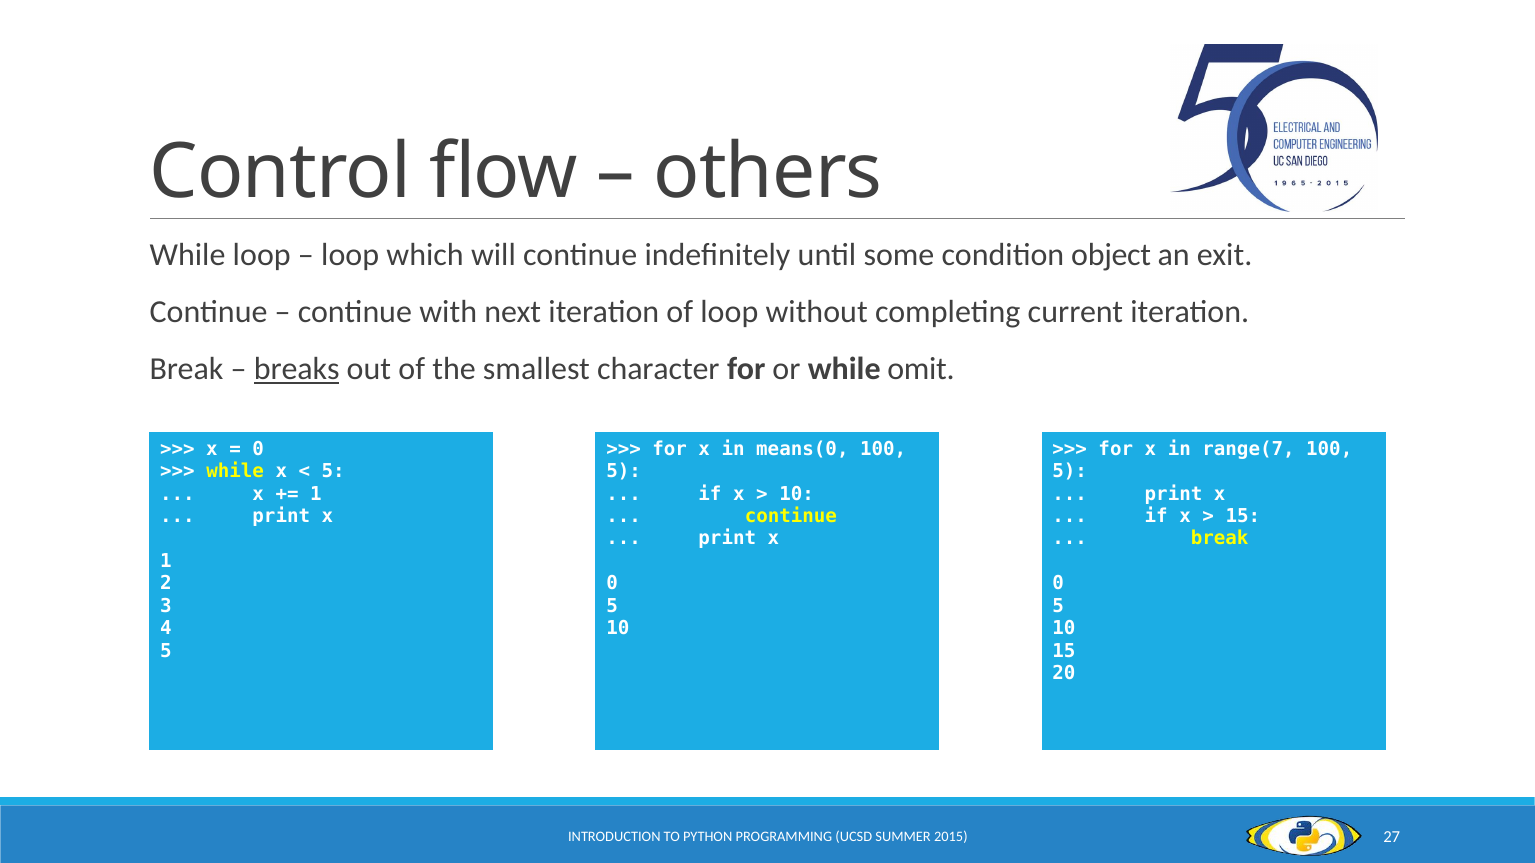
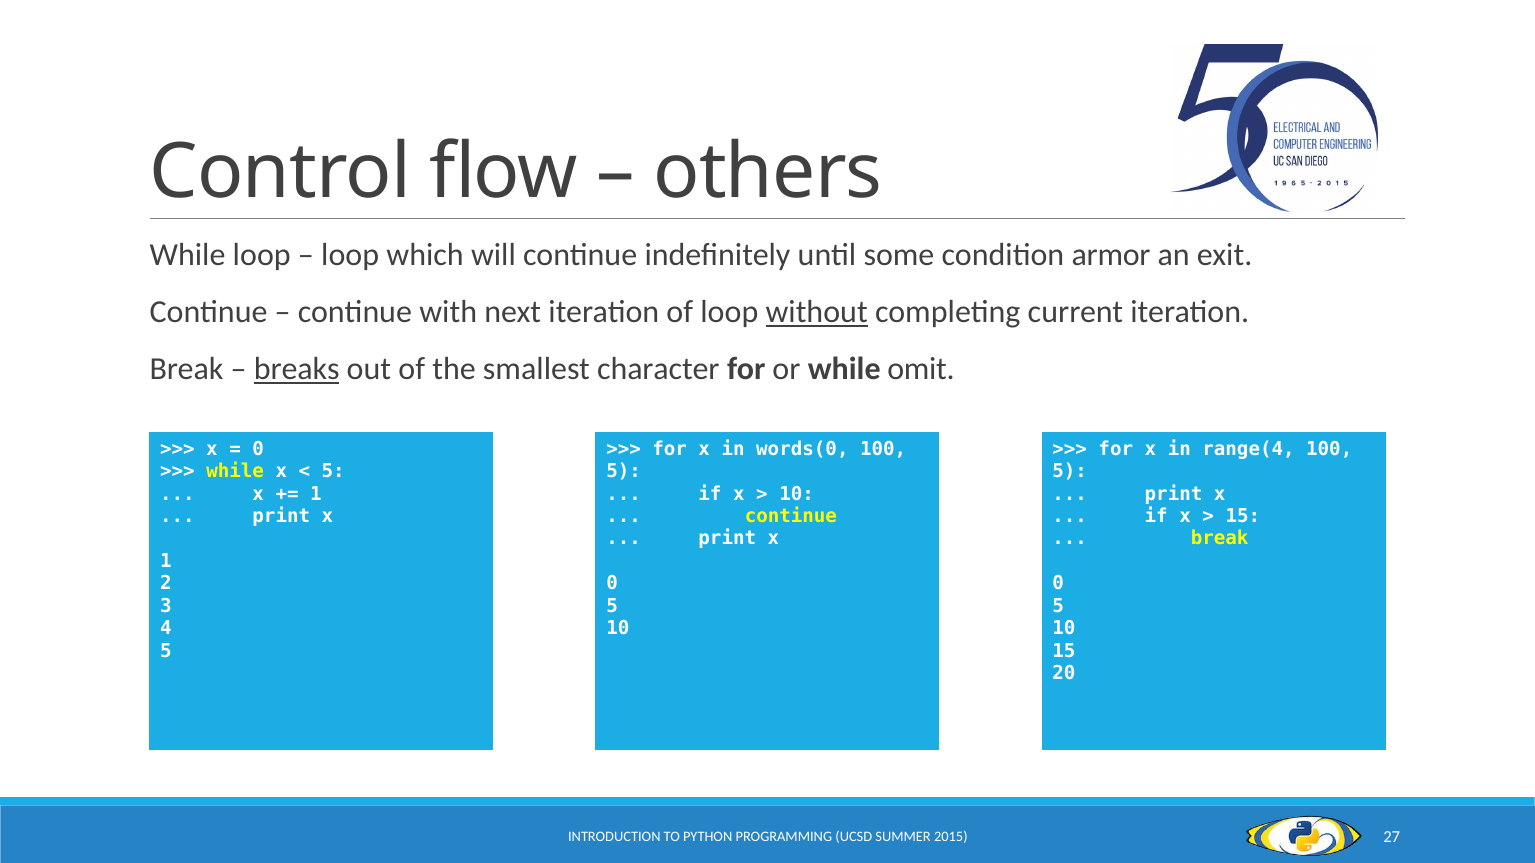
object: object -> armor (1111, 255)
without underline: none -> present (817, 312)
means(0: means(0 -> words(0 (802, 449)
range(7: range(7 -> range(4 (1248, 449)
